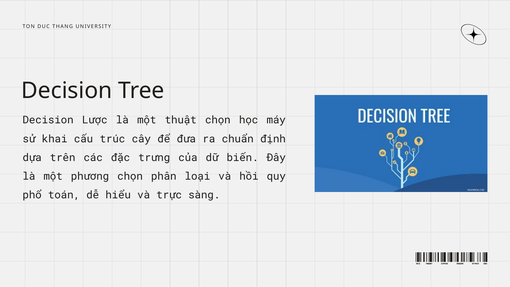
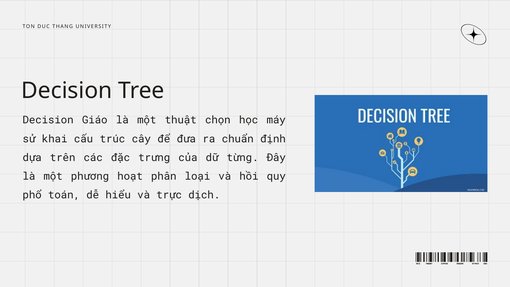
Lược: Lược -> Giáo (95, 120)
biến: biến -> từng (243, 158)
phương chọn: chọn -> hoạt (130, 176)
sàng: sàng -> dịch (204, 195)
